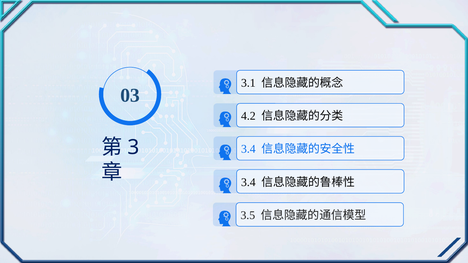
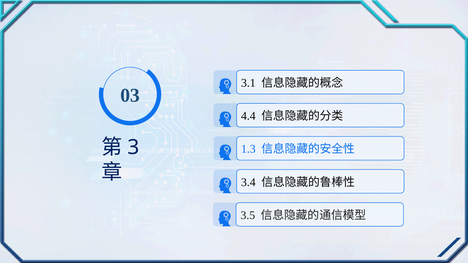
4.2: 4.2 -> 4.4 (248, 116)
3.4: 3.4 -> 1.3 (248, 149)
